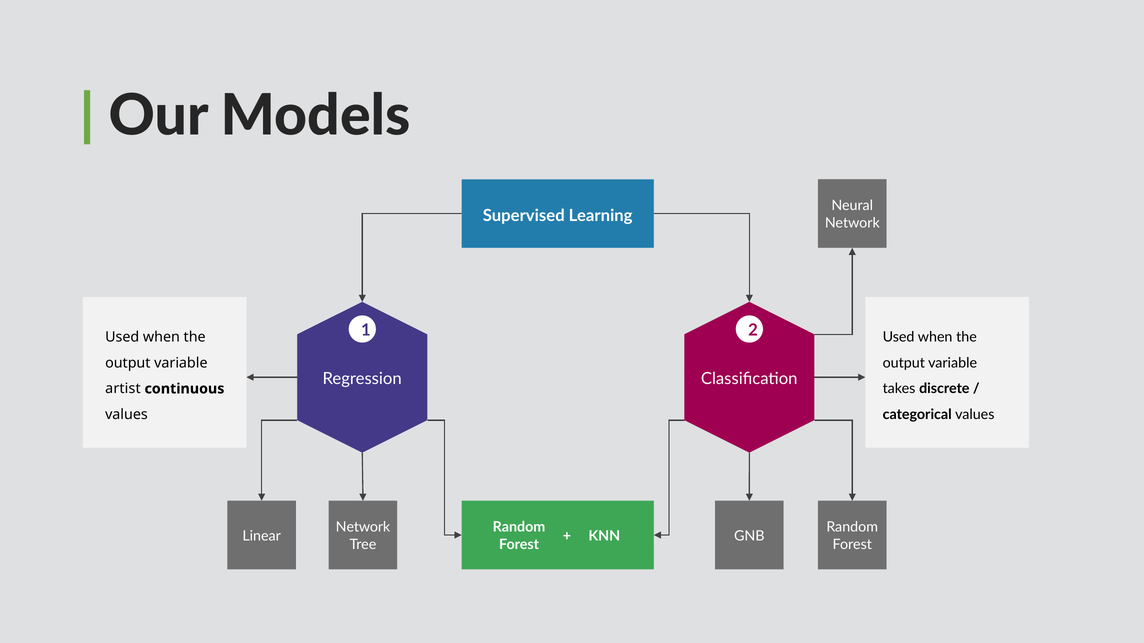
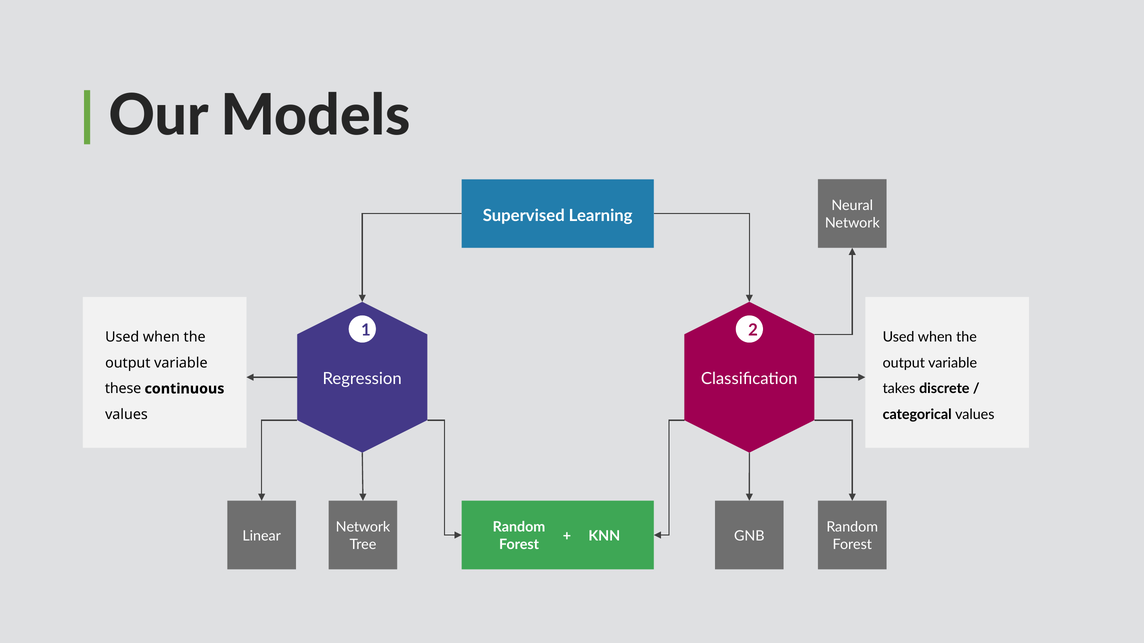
artist: artist -> these (123, 389)
